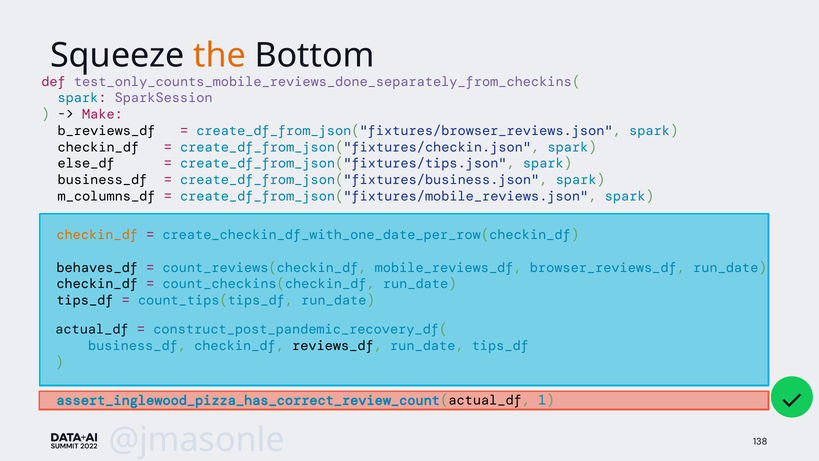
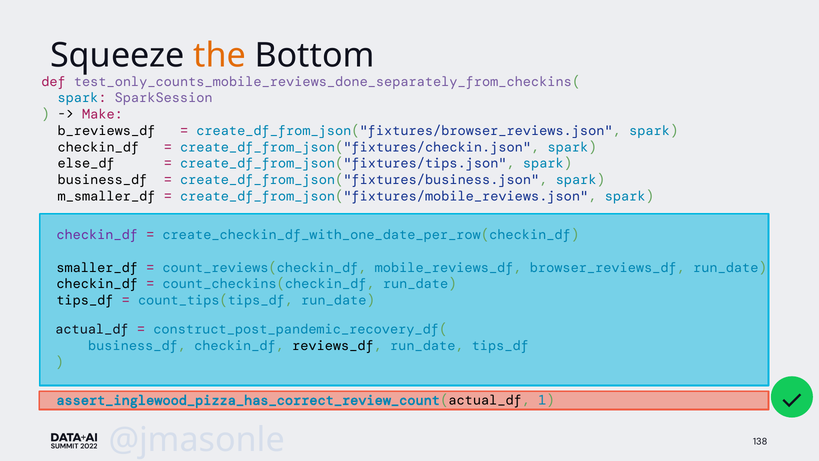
m_columns_df: m_columns_df -> m_smaller_df (107, 196)
checkin_df colour: orange -> purple (97, 235)
behaves_df: behaves_df -> smaller_df (97, 267)
